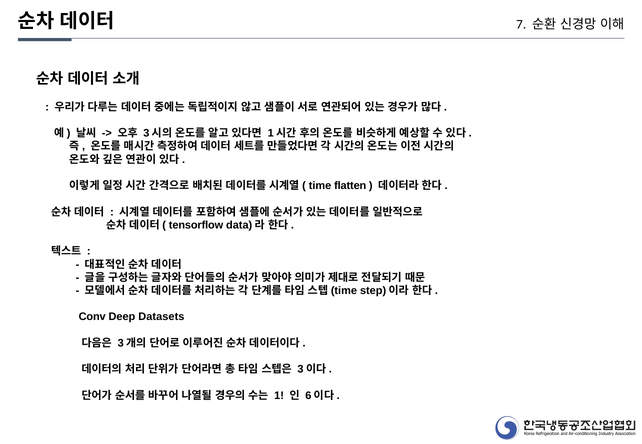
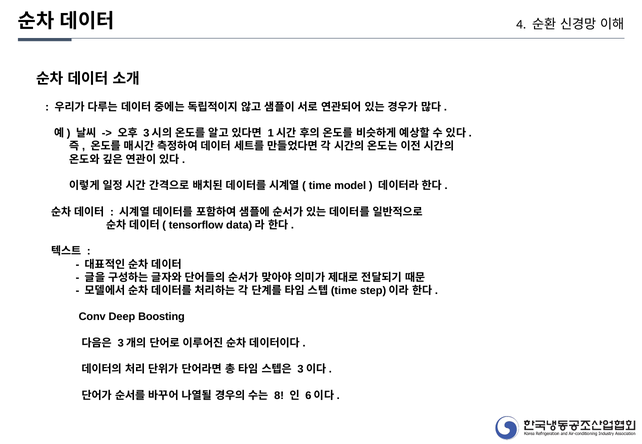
7: 7 -> 4 (521, 24)
flatten: flatten -> model (350, 186)
Datasets: Datasets -> Boosting (161, 317)
1: 1 -> 8 (279, 396)
